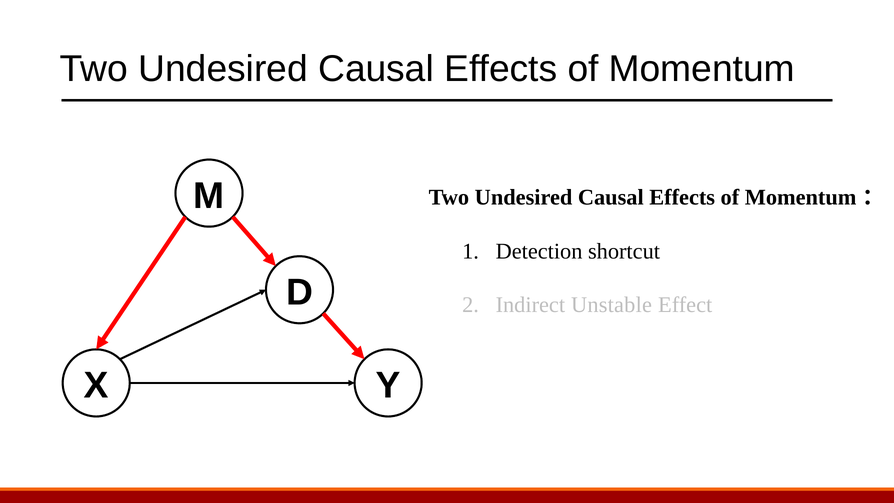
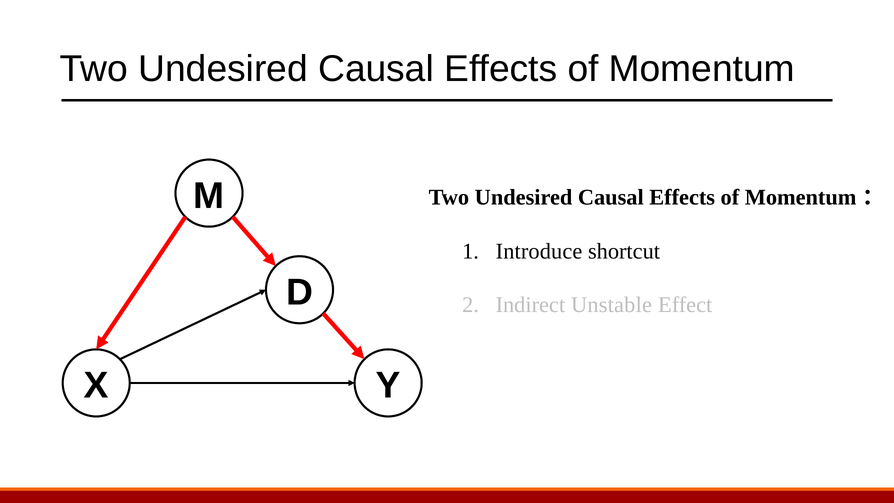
Detection: Detection -> Introduce (539, 251)
